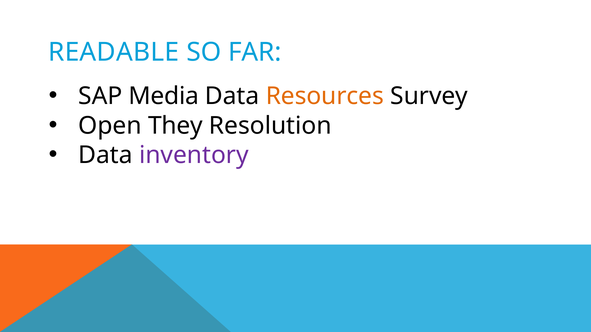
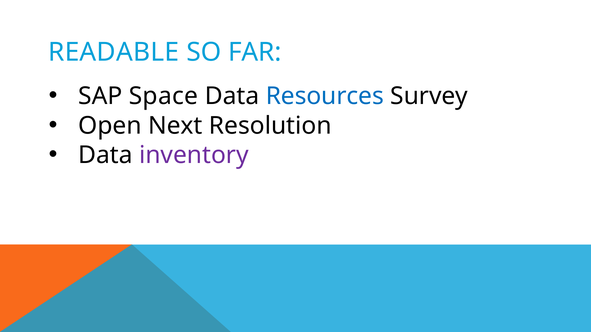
Media: Media -> Space (163, 96)
Resources colour: orange -> blue (325, 96)
They: They -> Next (175, 126)
